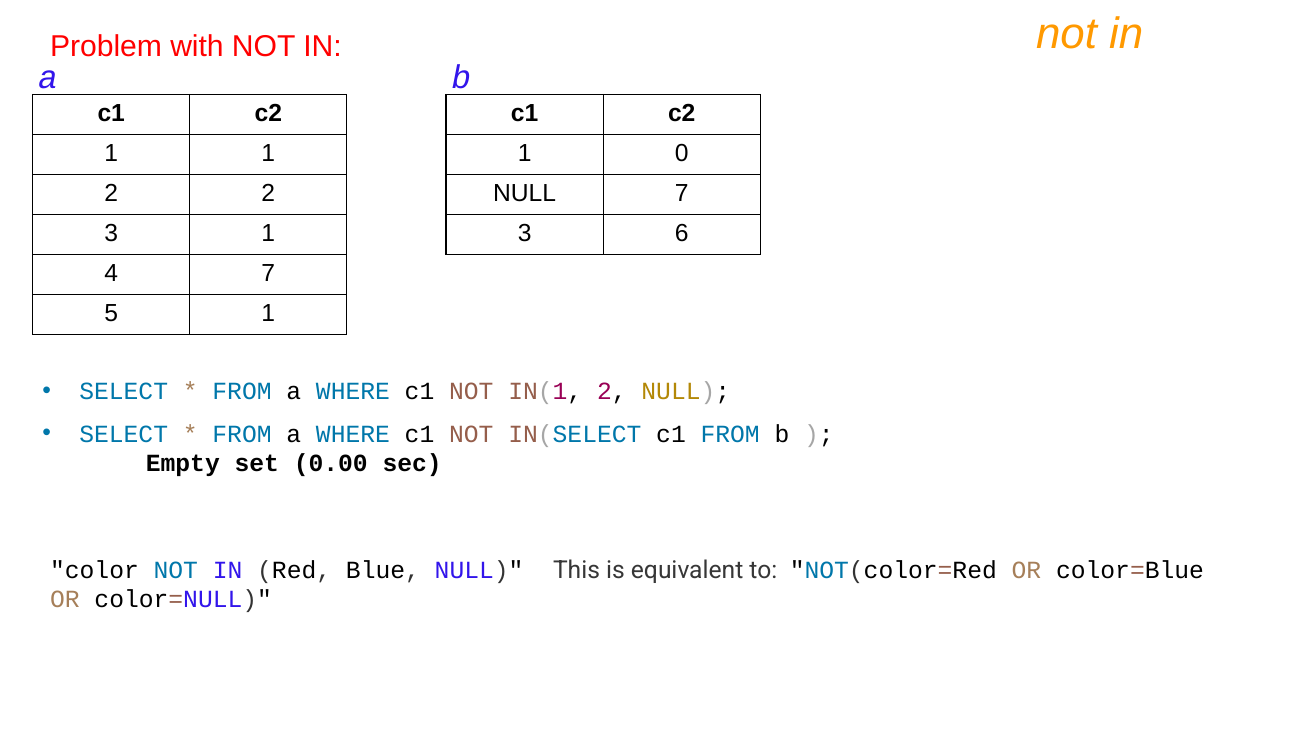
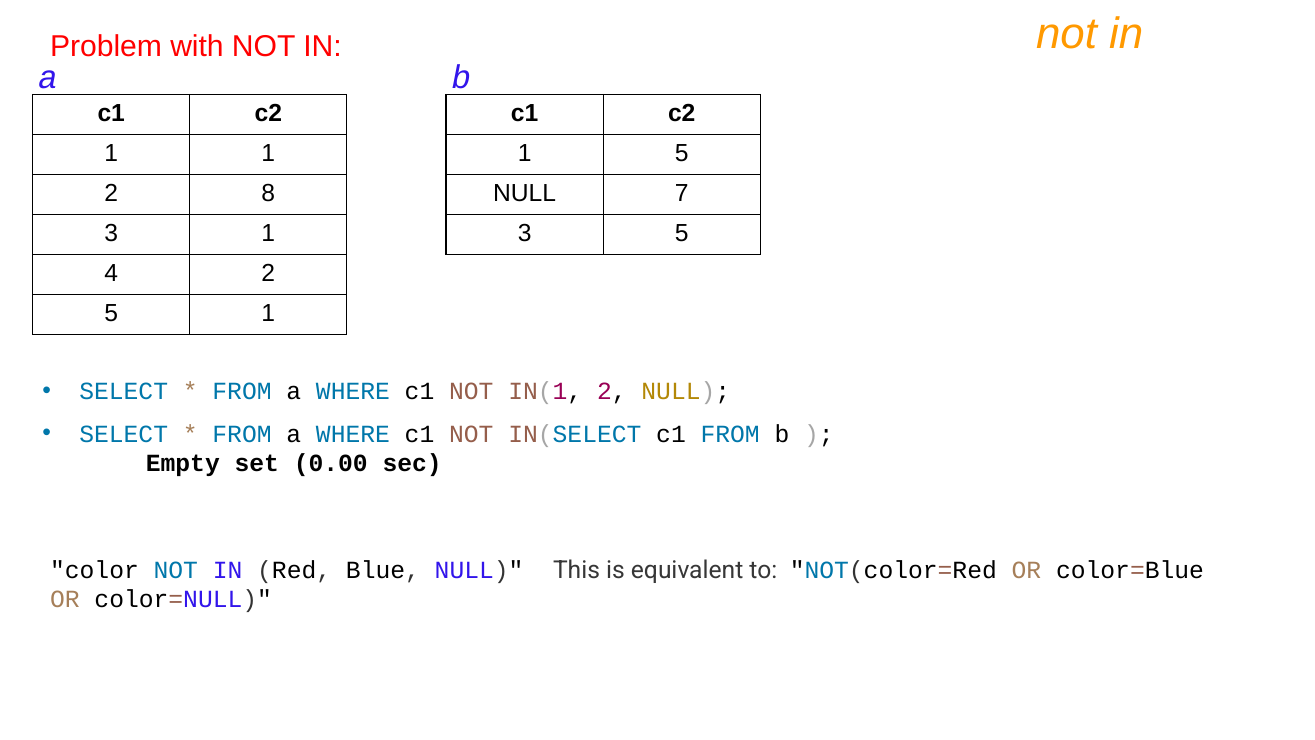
1 0: 0 -> 5 (682, 153)
2 2: 2 -> 8 (268, 193)
3 6: 6 -> 5 (682, 233)
4 7: 7 -> 2 (268, 273)
